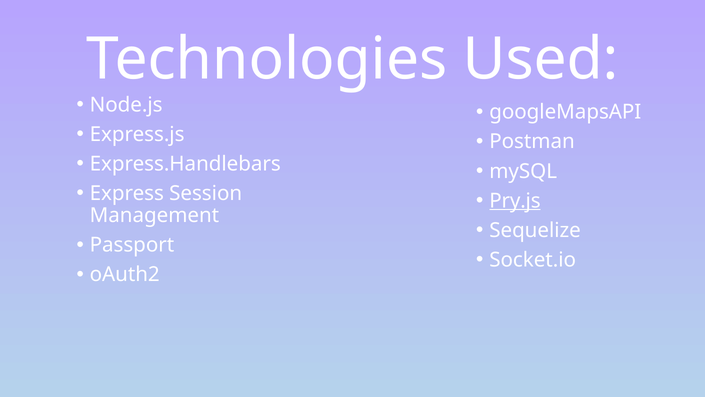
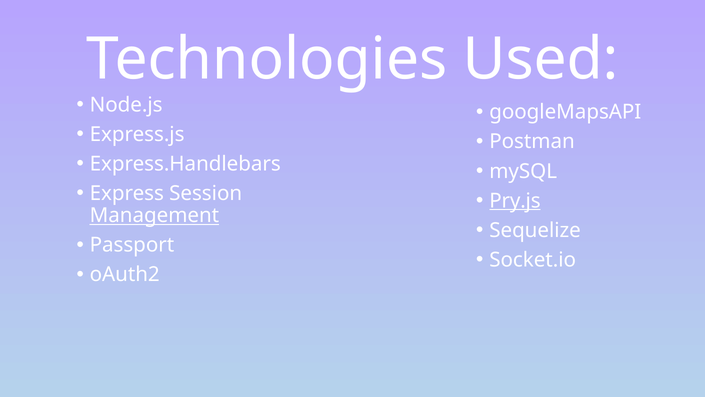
Management underline: none -> present (154, 215)
